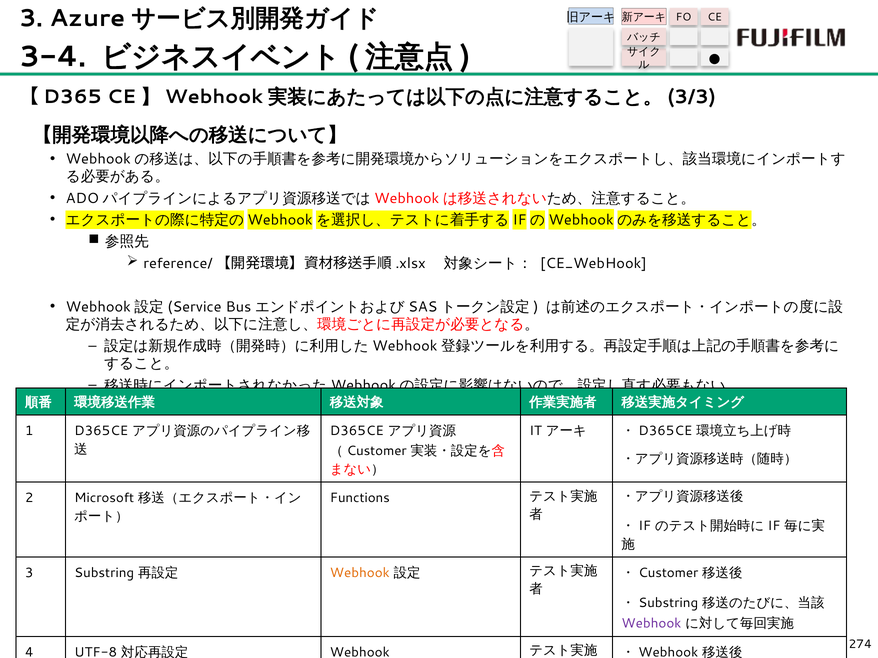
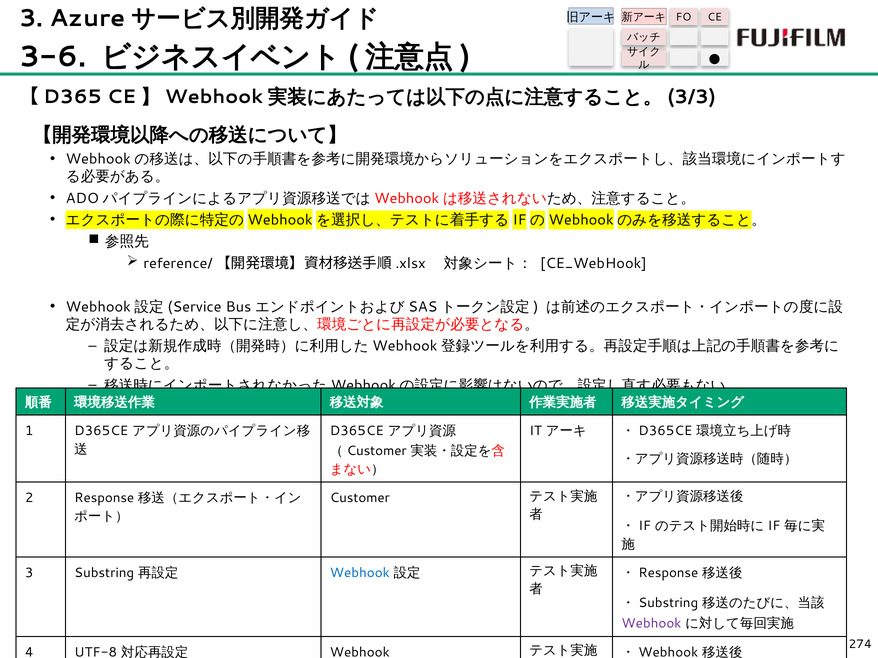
3-4: 3-4 -> 3-6 (53, 57)
2 Microsoft: Microsoft -> Response (104, 498)
Functions: Functions -> Customer (360, 498)
Webhook colour: orange -> blue (360, 573)
Customer: Customer -> Response (668, 573)
